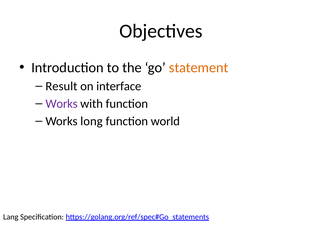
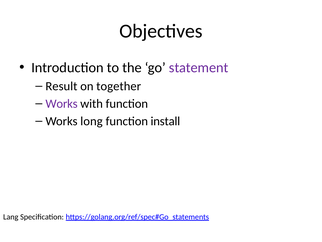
statement colour: orange -> purple (199, 68)
interface: interface -> together (119, 86)
world: world -> install (165, 121)
